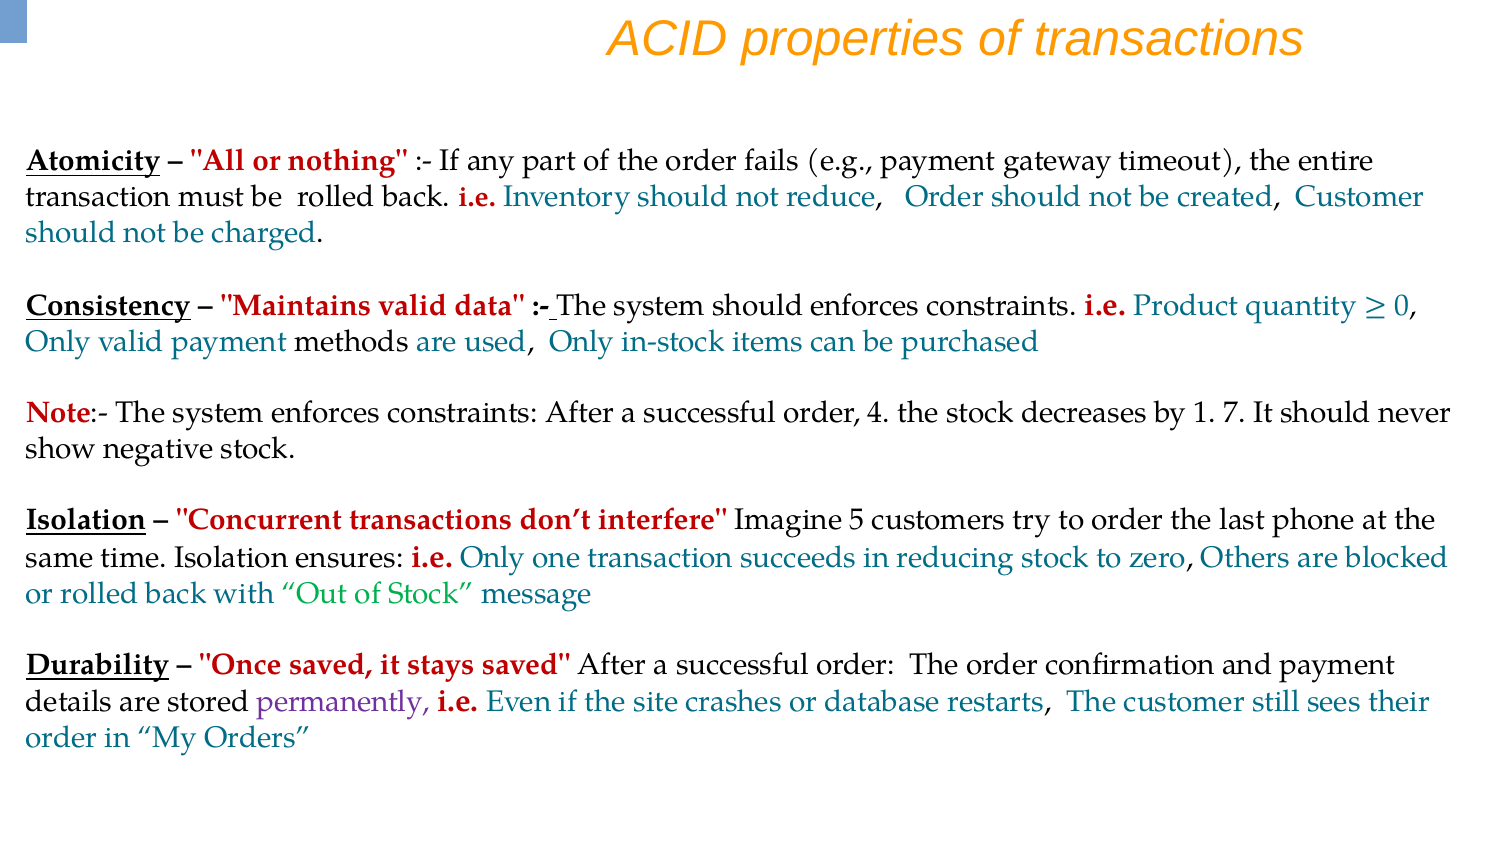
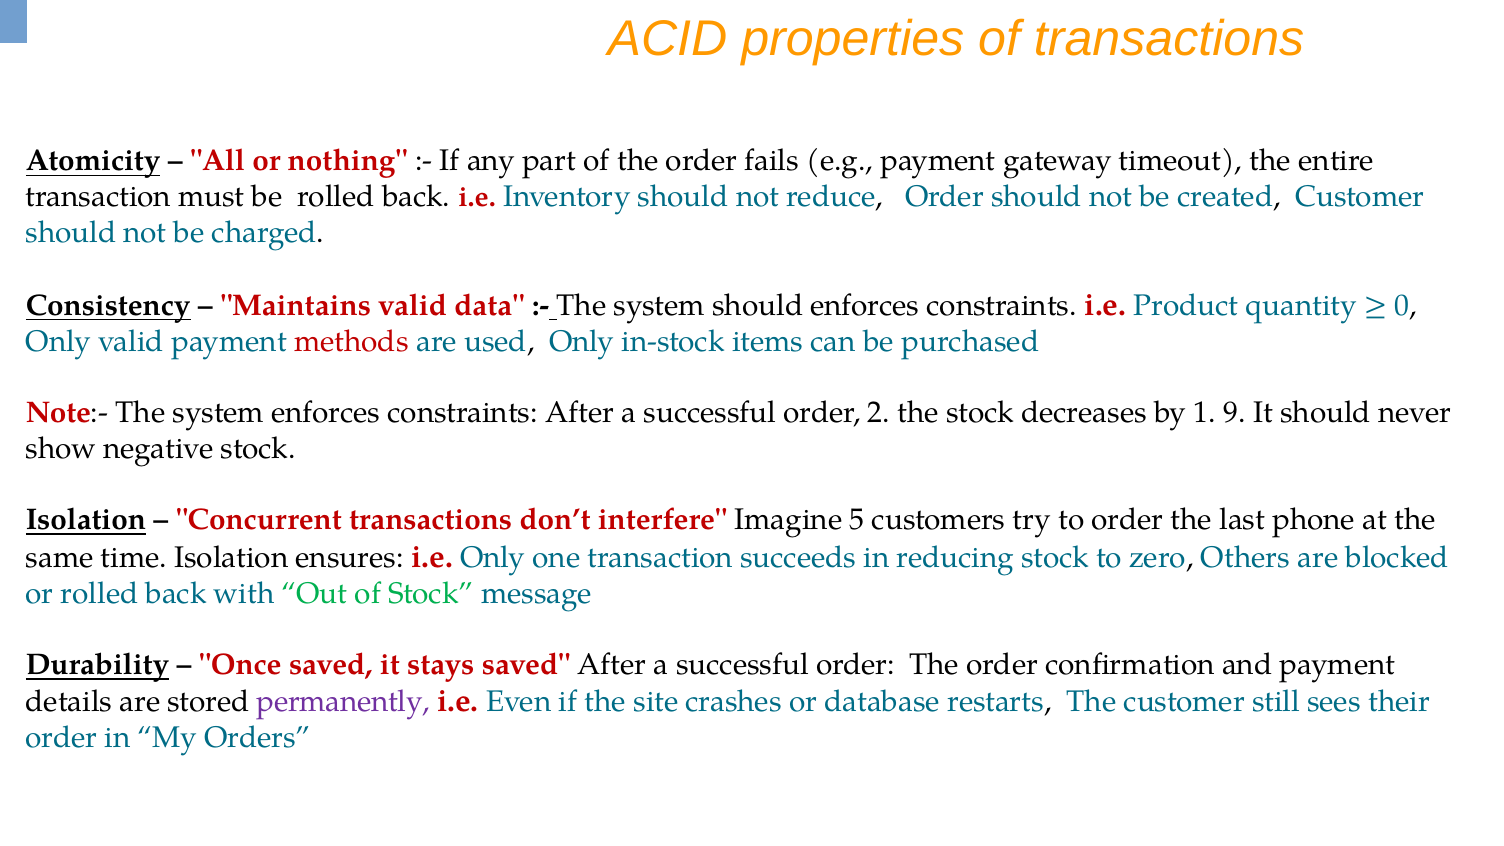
methods colour: black -> red (352, 341)
4: 4 -> 2 (879, 413)
7: 7 -> 9 (1235, 413)
